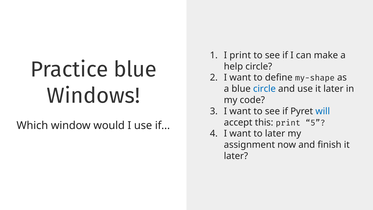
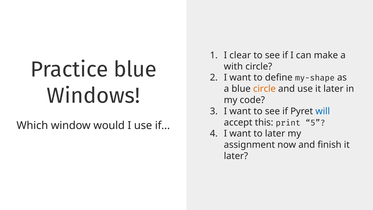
I print: print -> clear (240, 55)
help: help -> with (233, 66)
circle colour: blue -> orange (264, 89)
